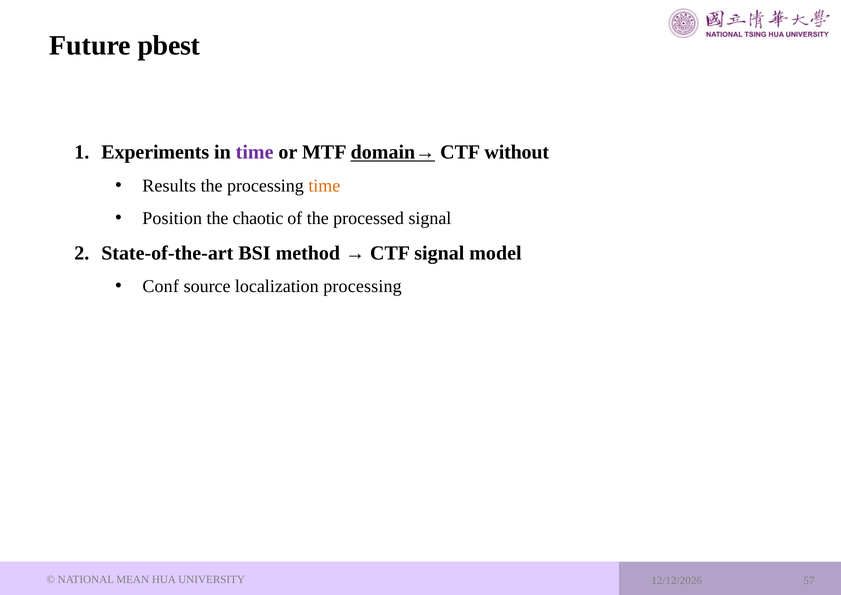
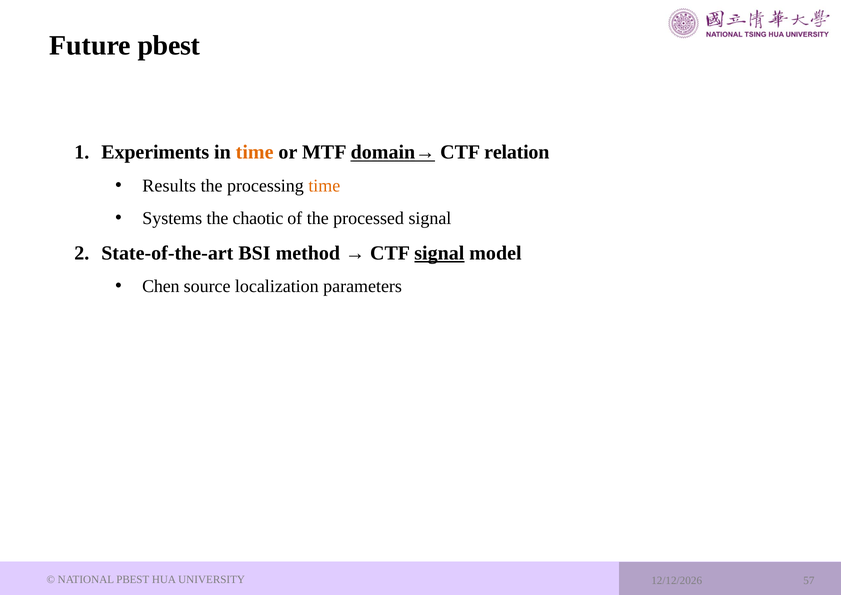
time colour: purple -> orange (255, 152)
without: without -> relation (517, 152)
Position: Position -> Systems (172, 218)
signal underline: none -> present (439, 253)
Conf: Conf -> Chen (161, 286)
localization processing: processing -> parameters (363, 286)
NATIONAL MEAN: MEAN -> PBEST (133, 579)
